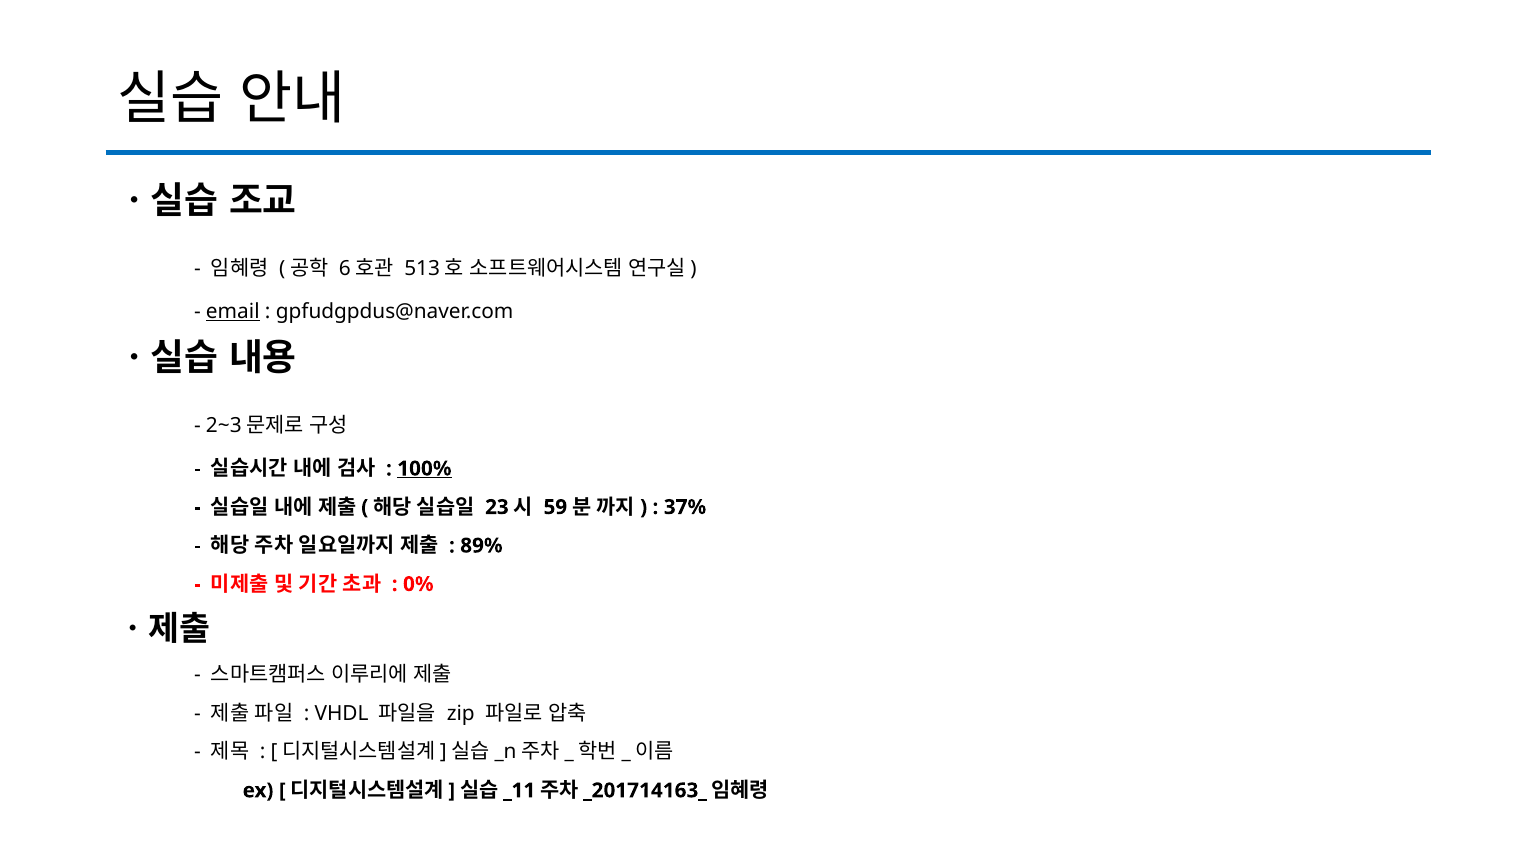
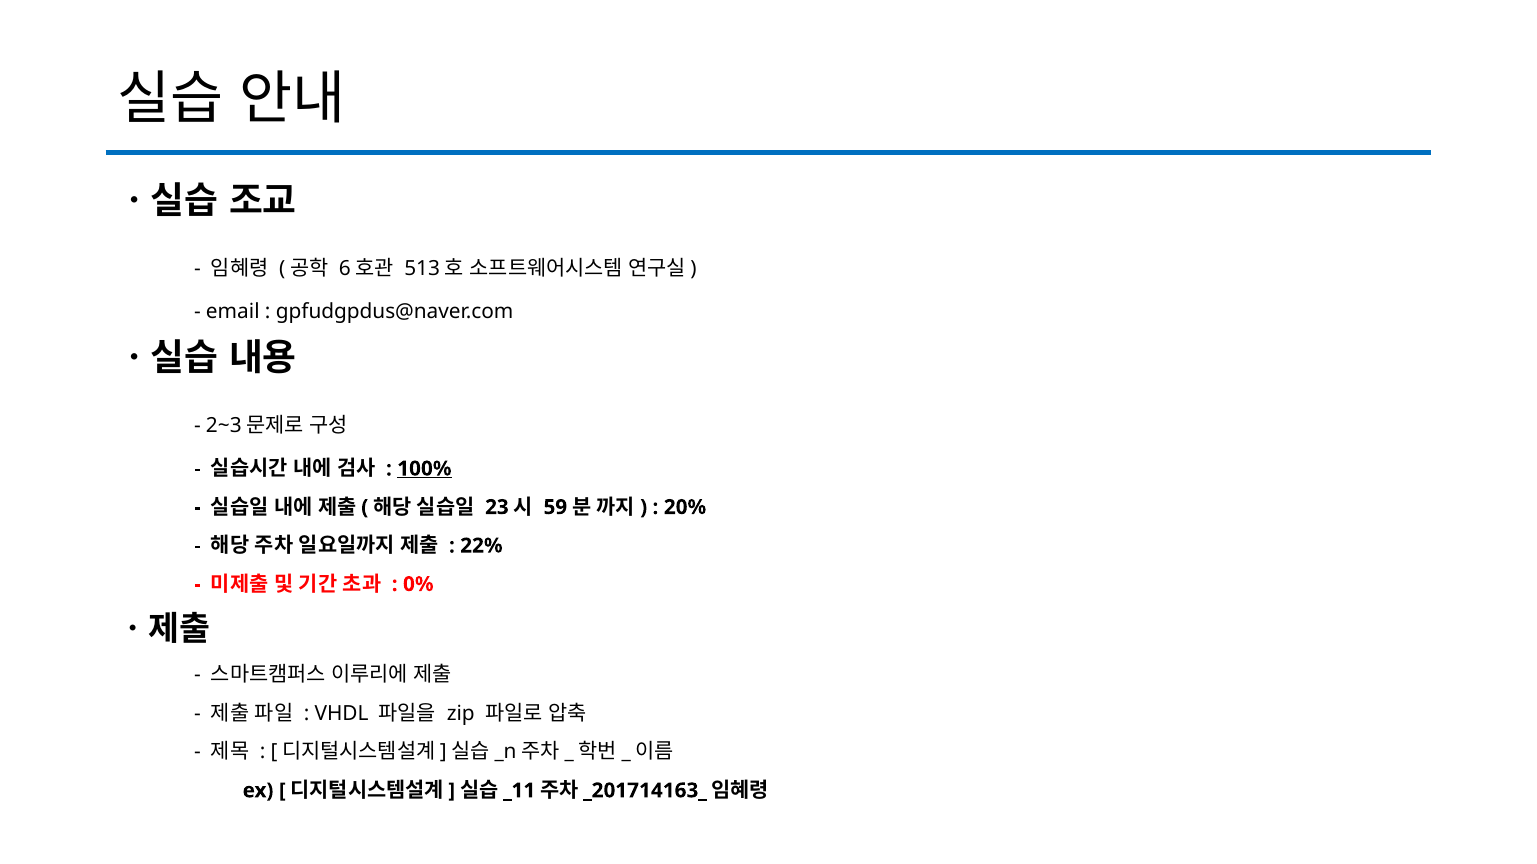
email underline: present -> none (233, 312)
37%: 37% -> 20% (685, 508)
89%: 89% -> 22% (481, 546)
